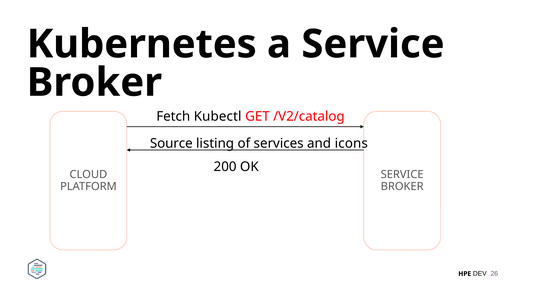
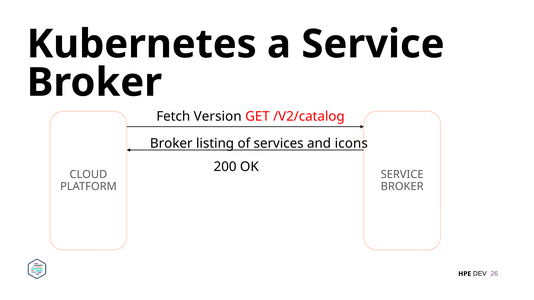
Kubectl: Kubectl -> Version (218, 117)
Source: Source -> Broker (171, 144)
